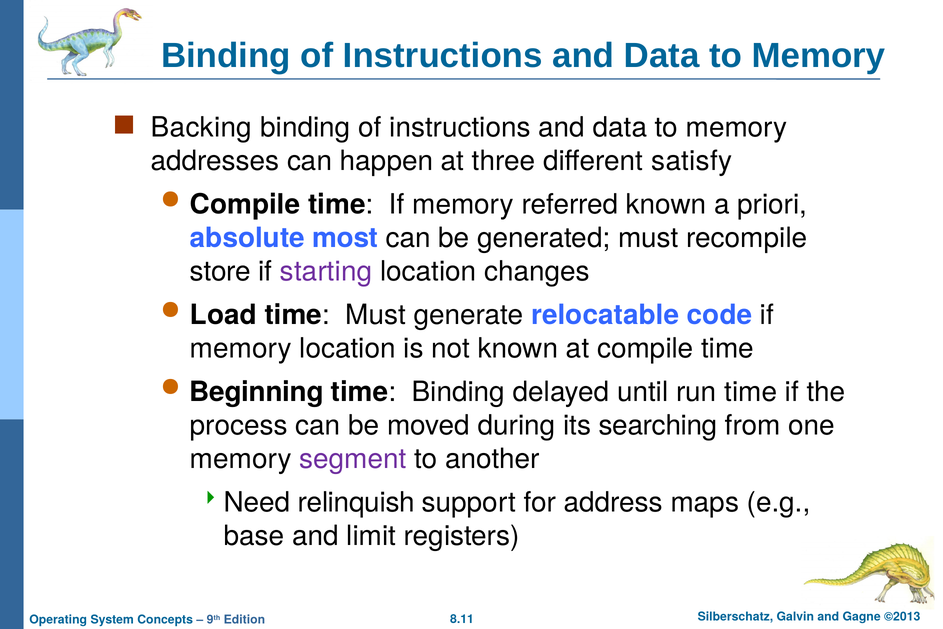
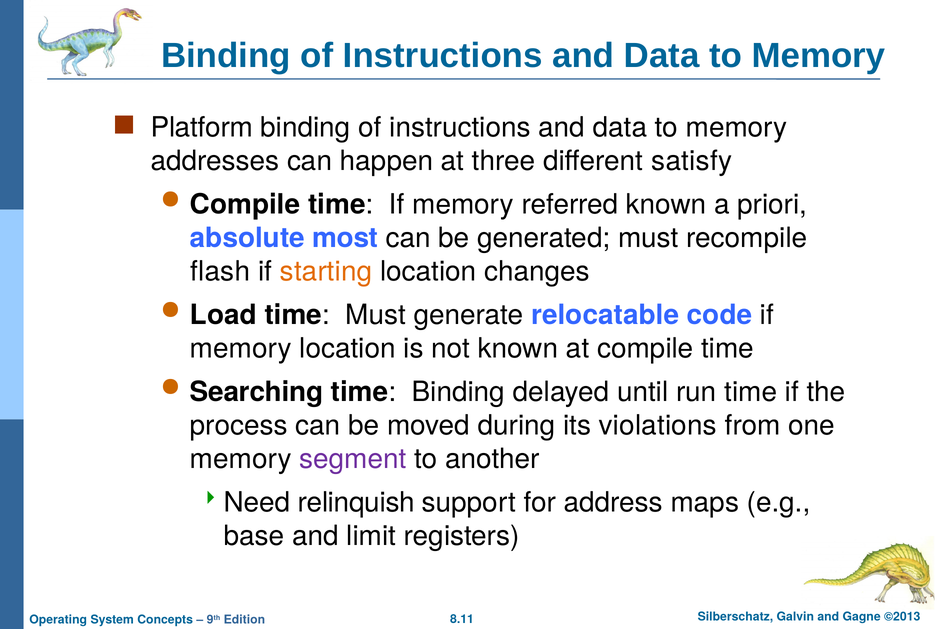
Backing: Backing -> Platform (202, 128)
store: store -> flash (220, 272)
starting colour: purple -> orange (326, 272)
Beginning: Beginning -> Searching (257, 392)
searching: searching -> violations (658, 425)
